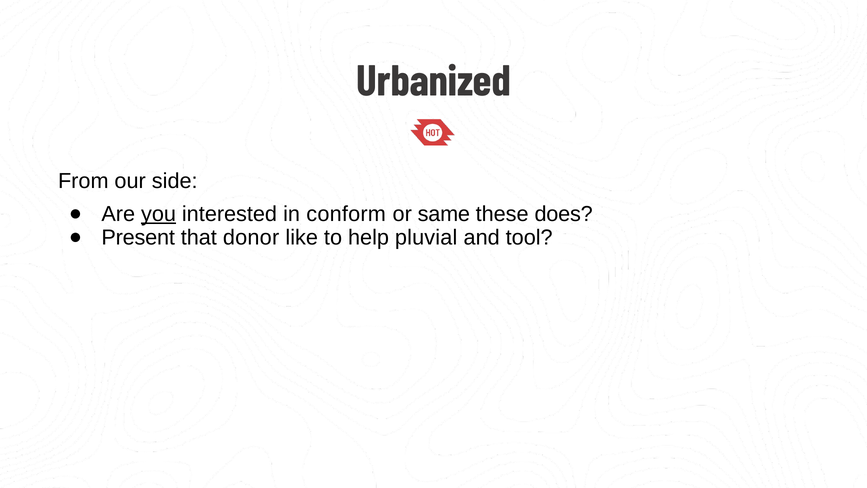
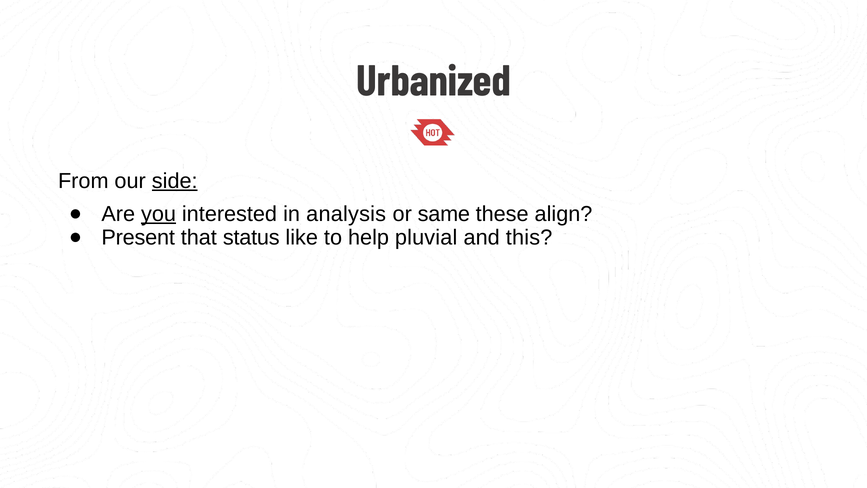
side underline: none -> present (175, 181)
conform: conform -> analysis (346, 214)
does: does -> align (563, 214)
donor: donor -> status (251, 237)
tool: tool -> this (529, 237)
